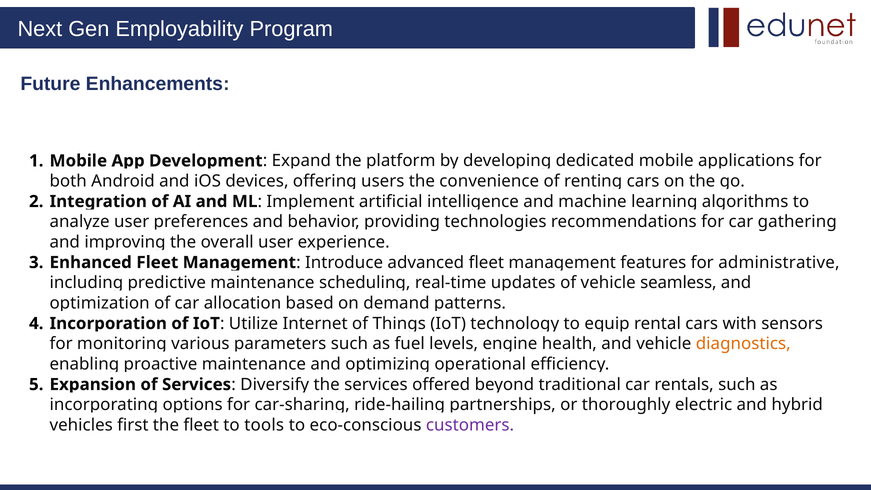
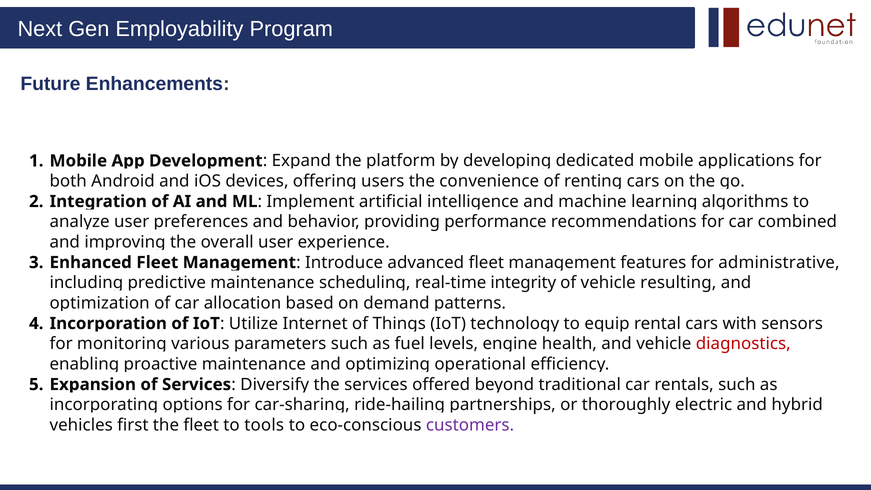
technologies: technologies -> performance (495, 222)
gathering: gathering -> combined (797, 222)
updates: updates -> integrity (523, 283)
seamless: seamless -> resulting (678, 283)
diagnostics colour: orange -> red (743, 344)
